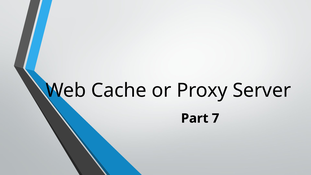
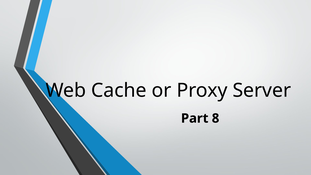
7: 7 -> 8 (216, 118)
